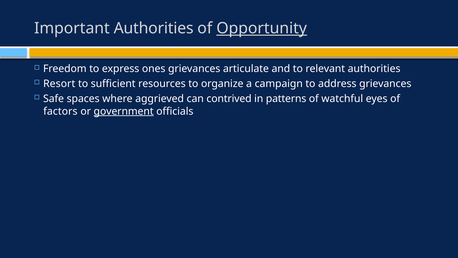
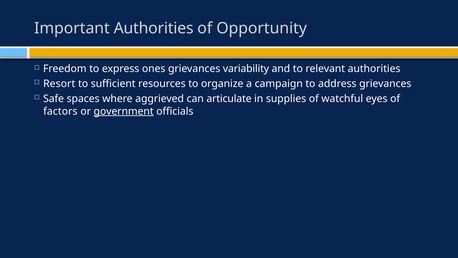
Opportunity underline: present -> none (262, 28)
articulate: articulate -> variability (246, 69)
contrived: contrived -> articulate (229, 99)
patterns: patterns -> supplies (286, 99)
